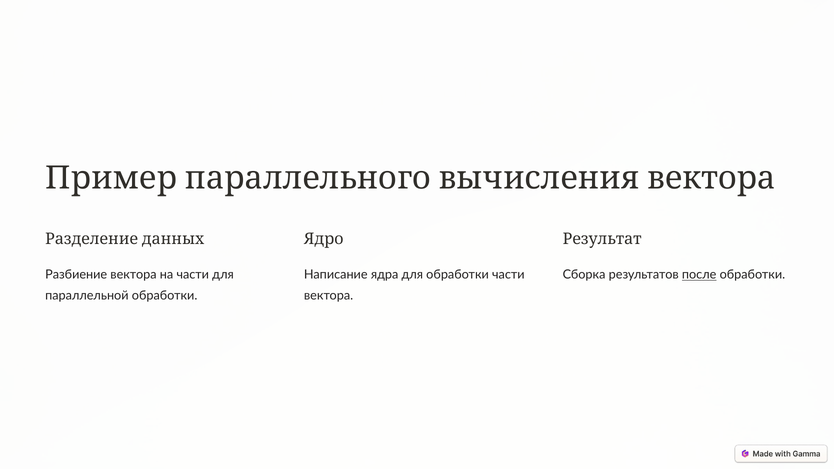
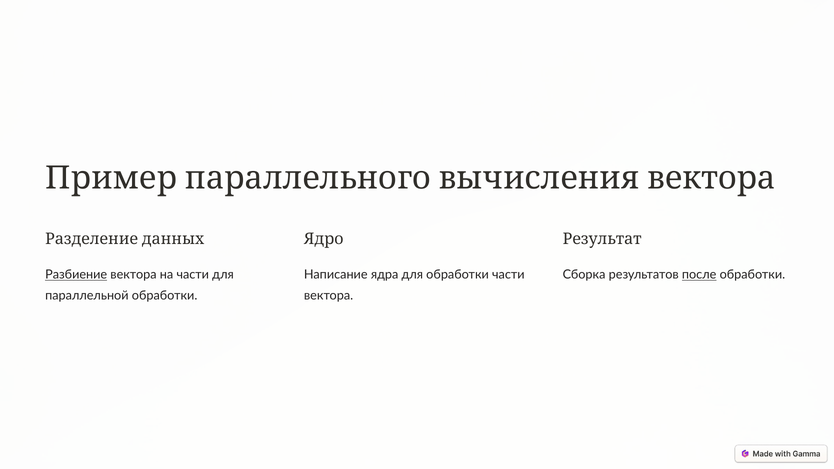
Разбиение underline: none -> present (76, 275)
